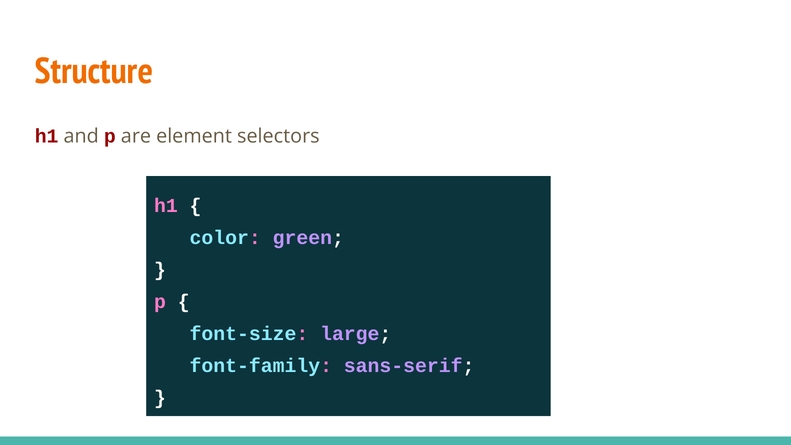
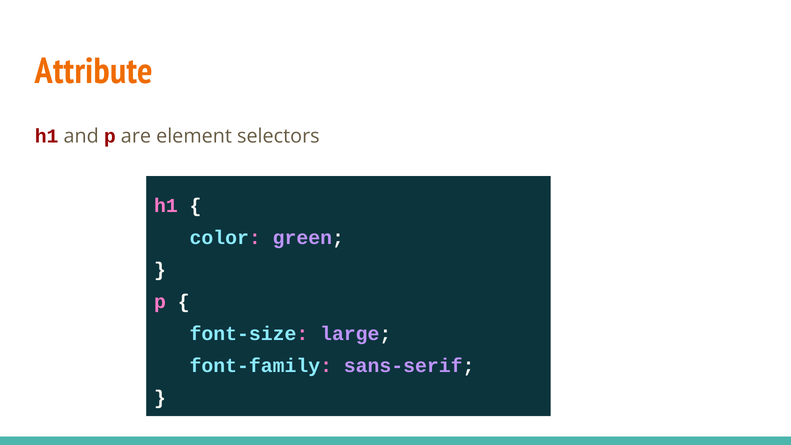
Structure: Structure -> Attribute (94, 71)
